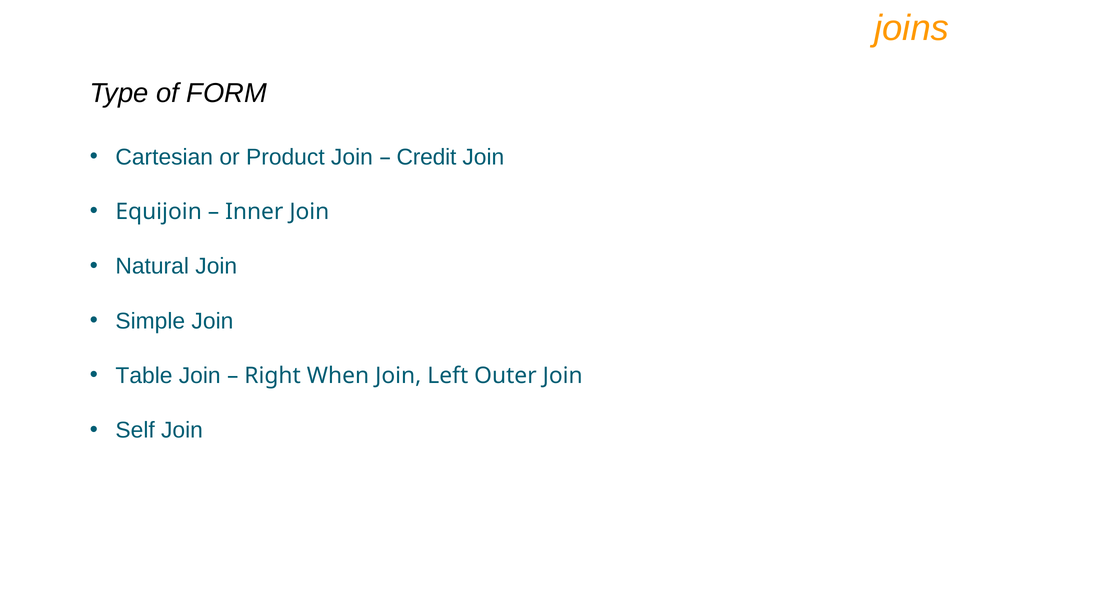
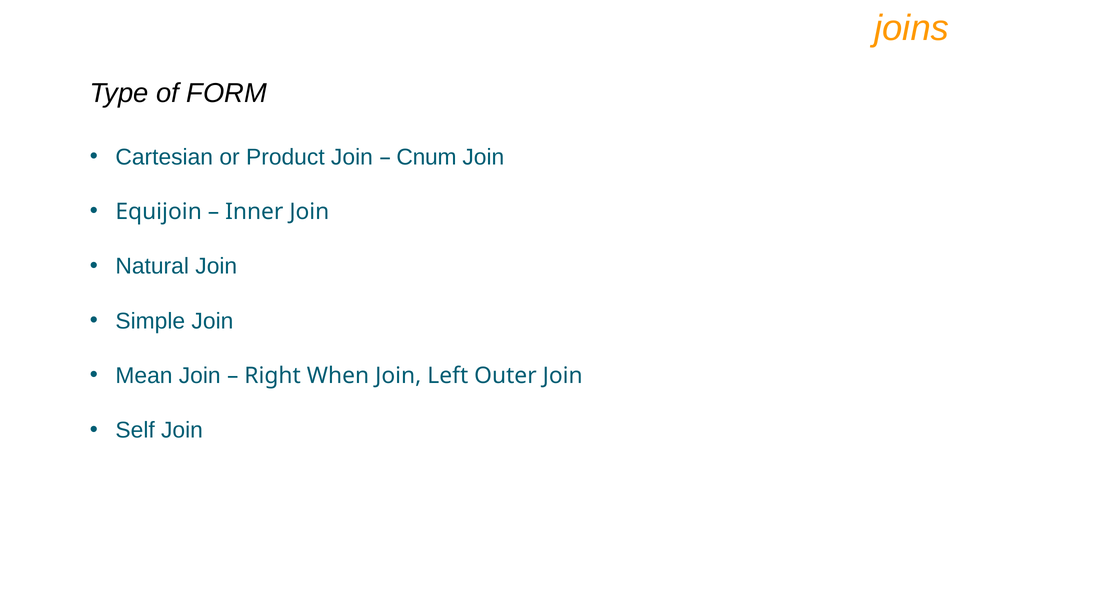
Credit: Credit -> Cnum (426, 157)
Table: Table -> Mean (144, 376)
